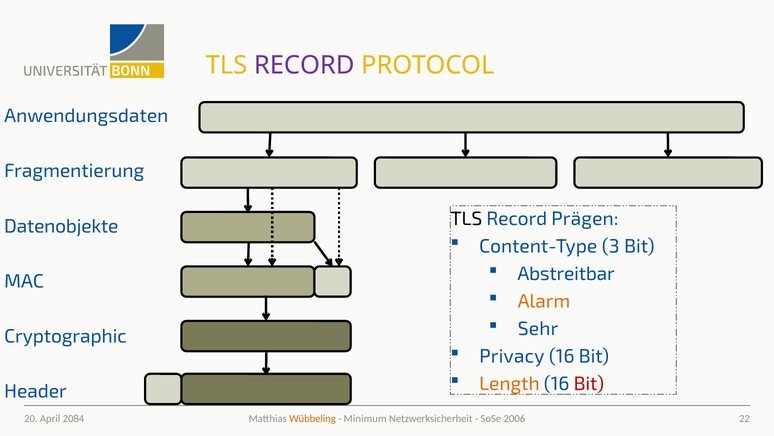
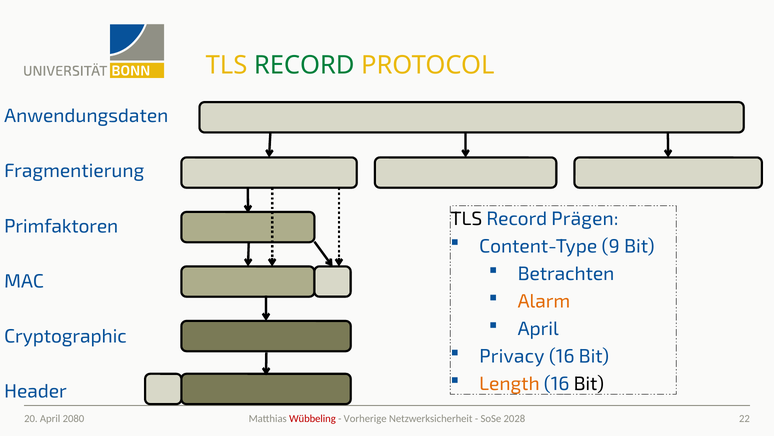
RECORD colour: purple -> green (304, 65)
Datenobjekte: Datenobjekte -> Primfaktoren (61, 226)
3: 3 -> 9 (611, 246)
Abstreitbar: Abstreitbar -> Betrachten (566, 273)
Sehr: Sehr -> April (538, 328)
Bit colour: red -> black (589, 383)
Wübbeling colour: orange -> red (312, 418)
Minimum: Minimum -> Vorherige (365, 418)
2006: 2006 -> 2028 (514, 418)
2084: 2084 -> 2080 (73, 418)
